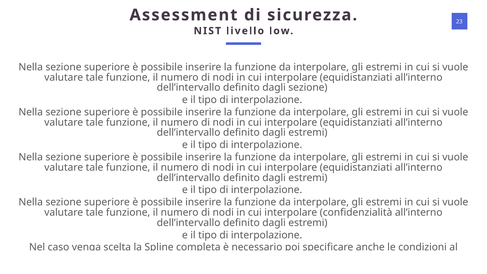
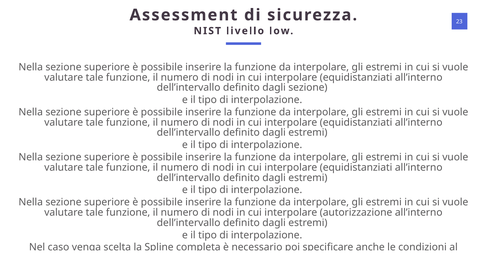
confidenzialità: confidenzialità -> autorizzazione (356, 212)
